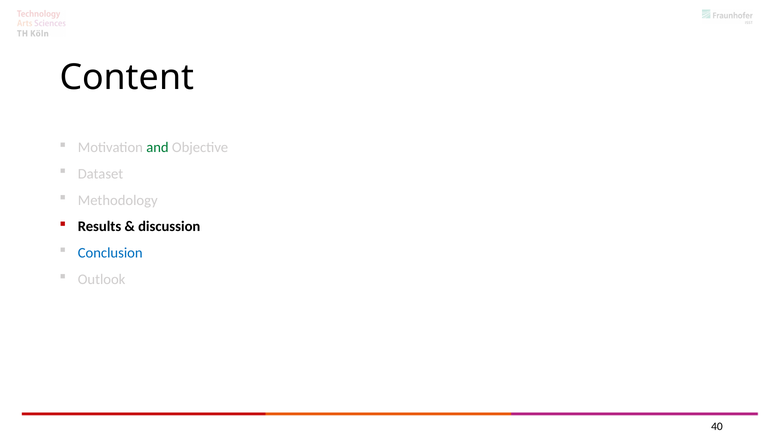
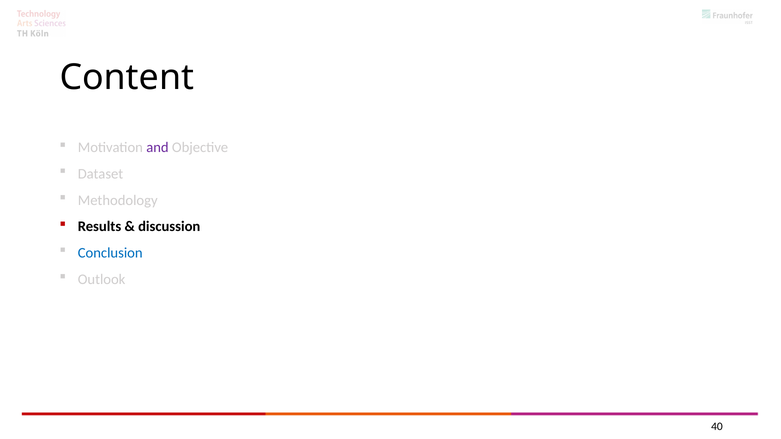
and colour: green -> purple (157, 148)
